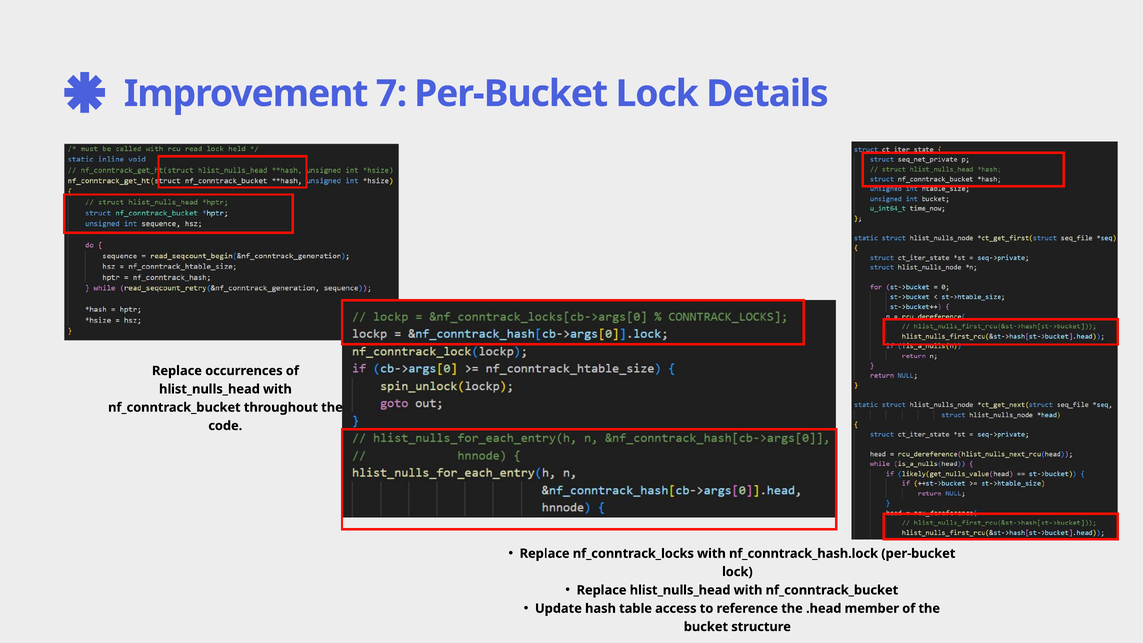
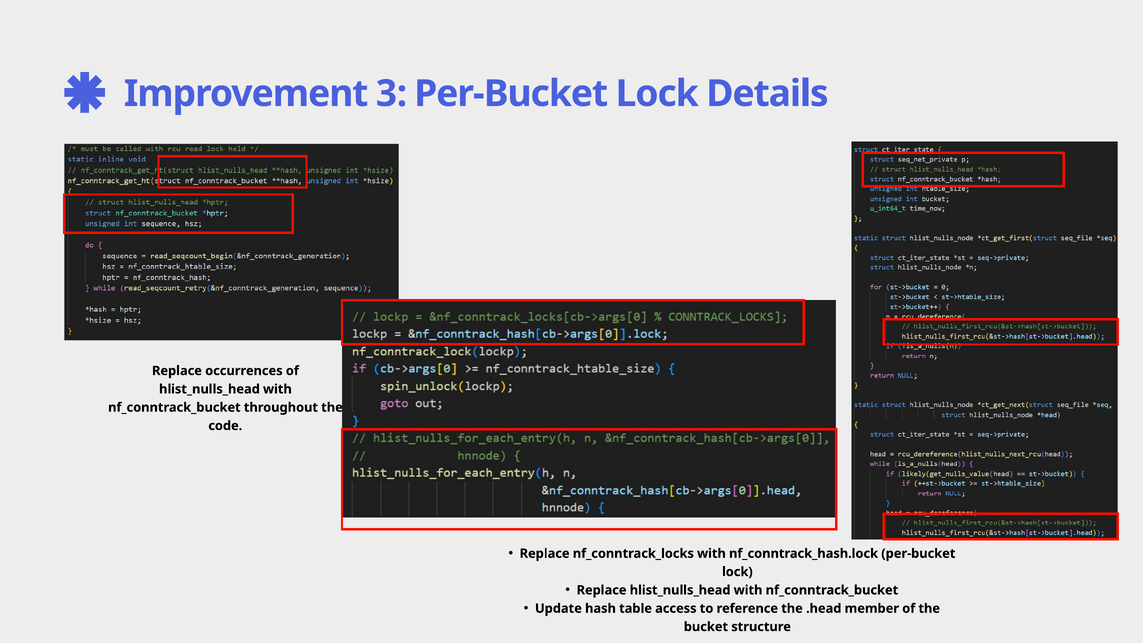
7: 7 -> 3 (391, 94)
